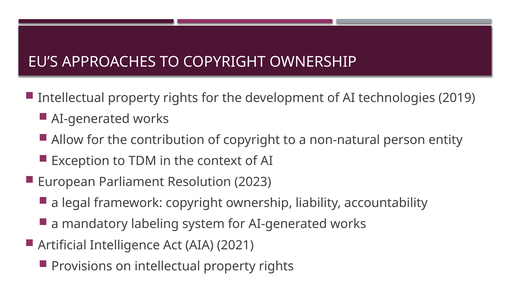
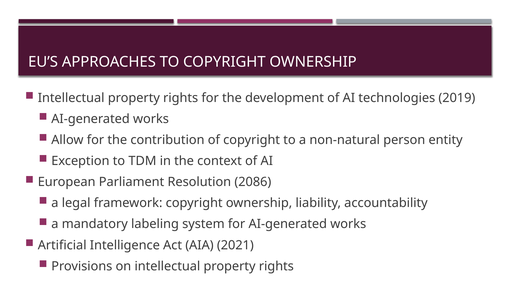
2023: 2023 -> 2086 (253, 182)
